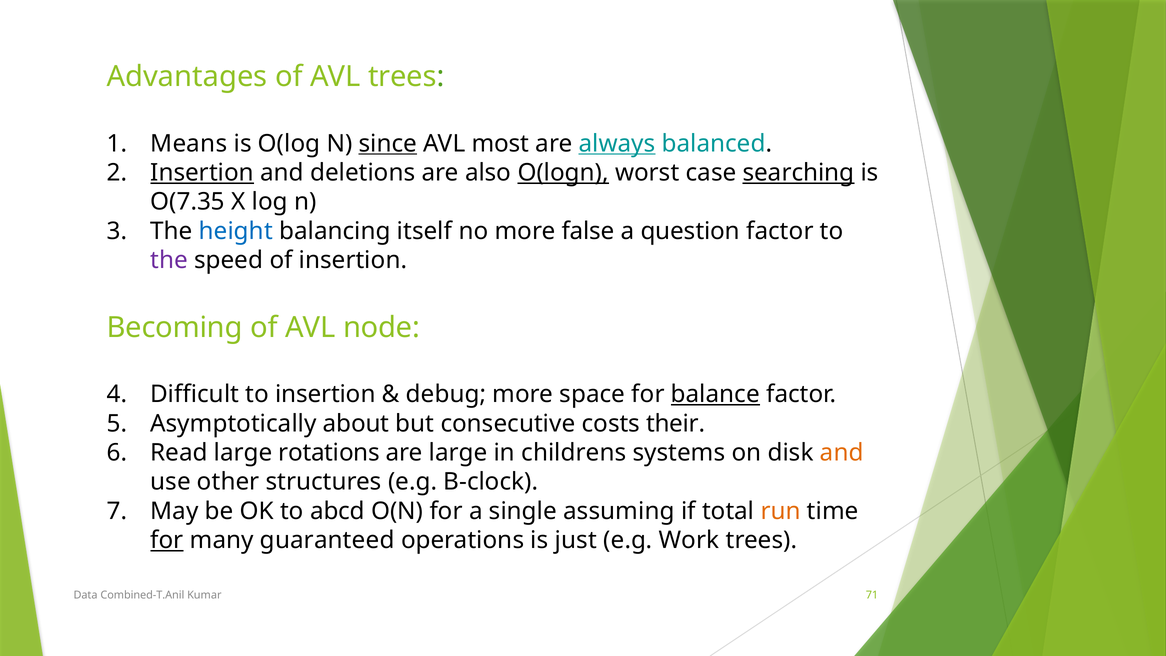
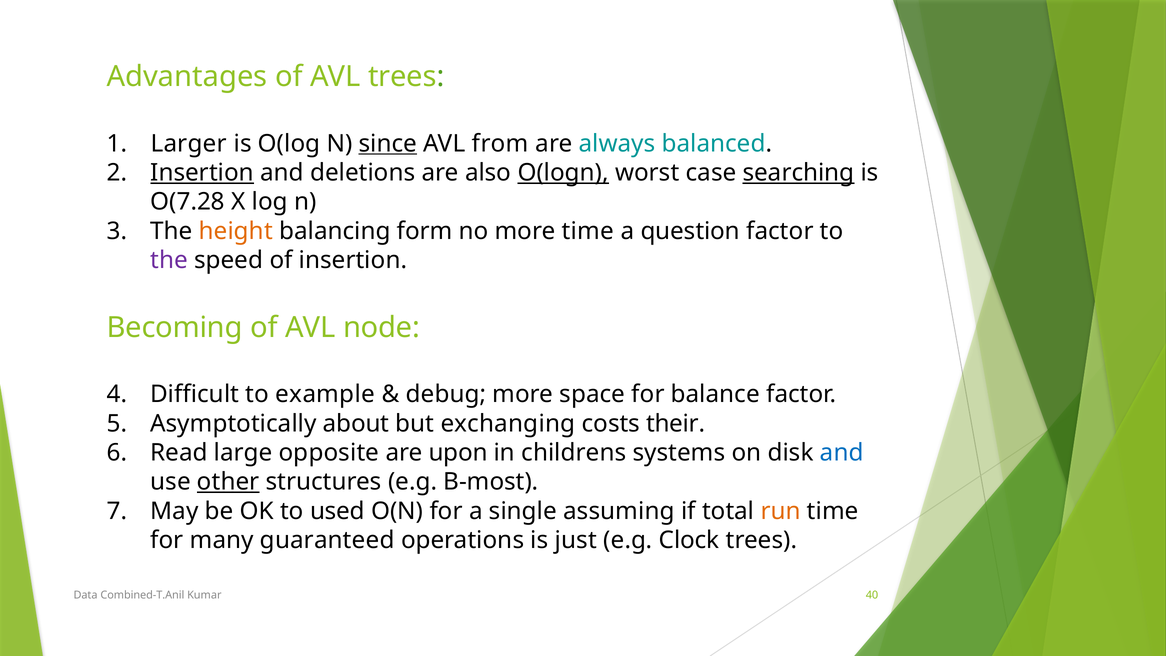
Means: Means -> Larger (189, 144)
most: most -> from (500, 144)
always underline: present -> none (617, 144)
O(7.35: O(7.35 -> O(7.28 (188, 202)
height colour: blue -> orange (236, 231)
itself: itself -> form (425, 231)
more false: false -> time (588, 231)
to insertion: insertion -> example (325, 394)
balance underline: present -> none (715, 394)
consecutive: consecutive -> exchanging (508, 423)
rotations: rotations -> opposite (329, 453)
are large: large -> upon (458, 453)
and colour: orange -> blue (842, 453)
other underline: none -> present (228, 482)
B-clock: B-clock -> B-most (491, 482)
abcd: abcd -> used (338, 511)
for underline: present -> none (167, 540)
Work: Work -> Clock (689, 540)
71: 71 -> 40 (872, 595)
